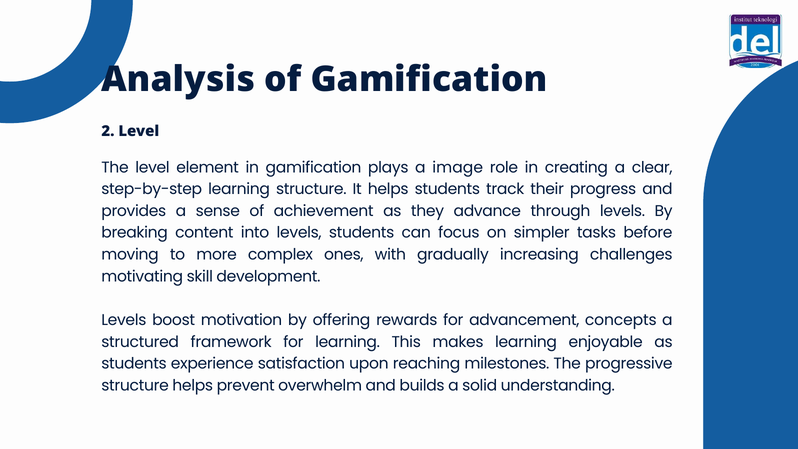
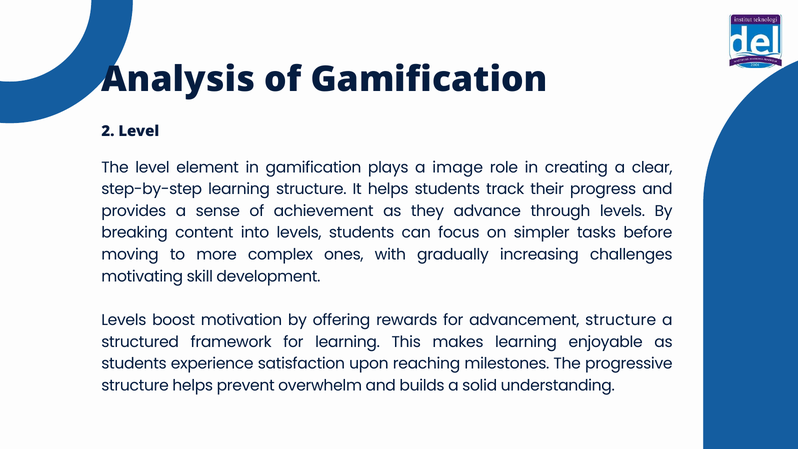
advancement concepts: concepts -> structure (621, 320)
